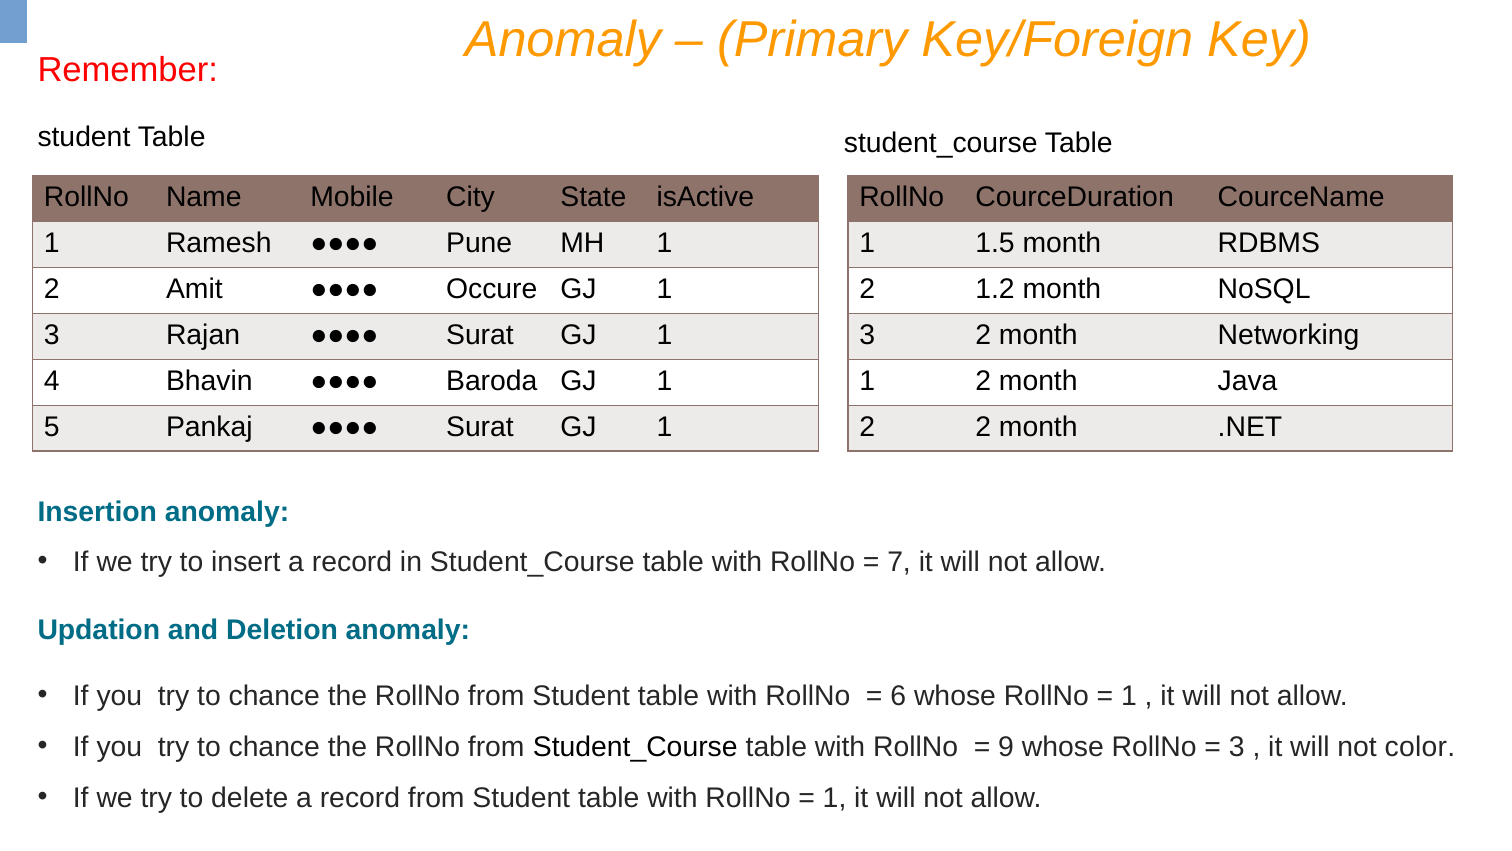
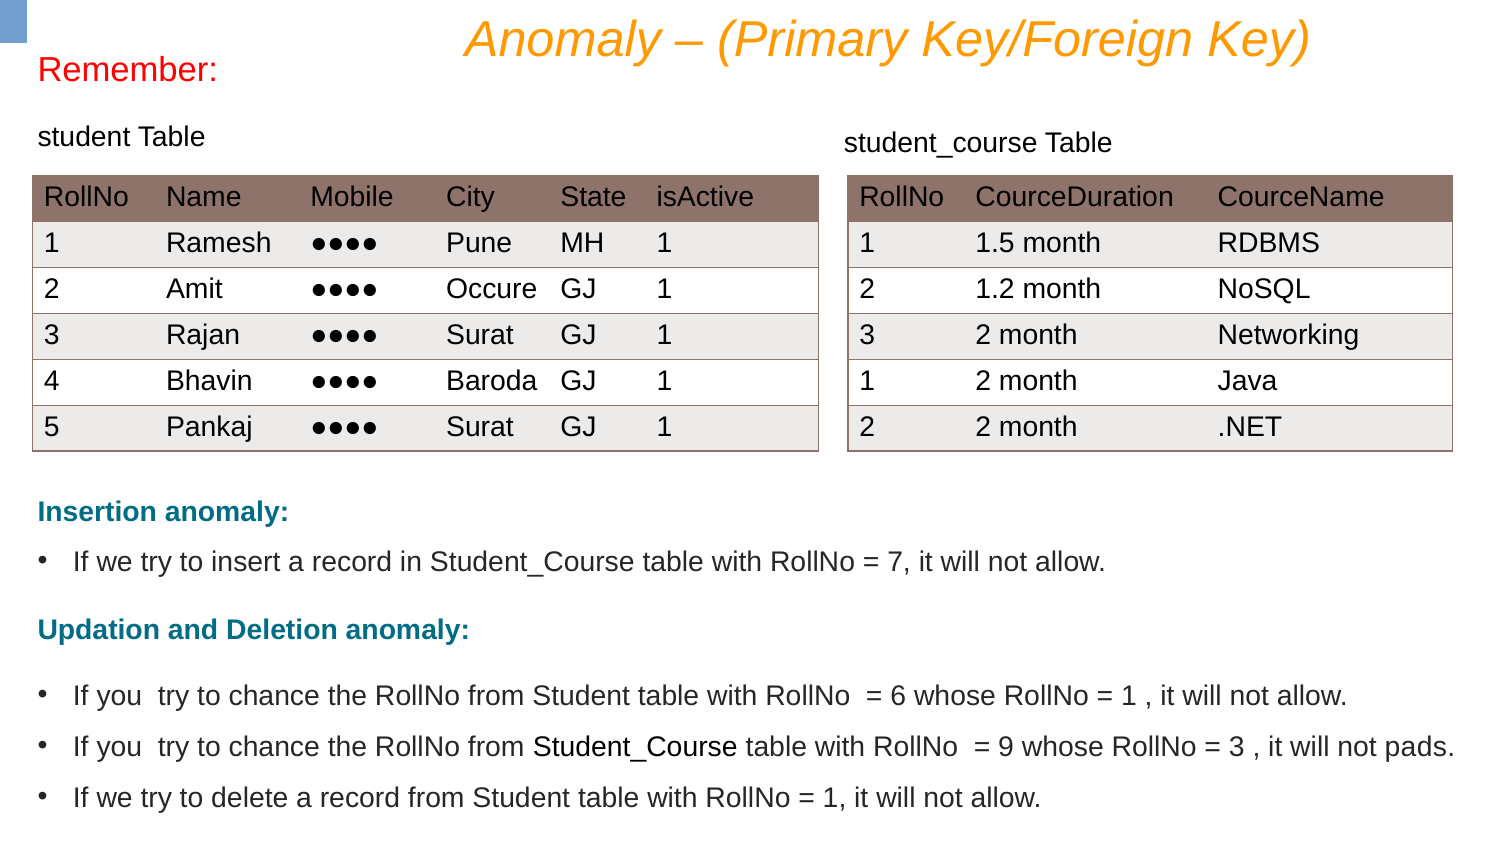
color: color -> pads (1420, 747)
